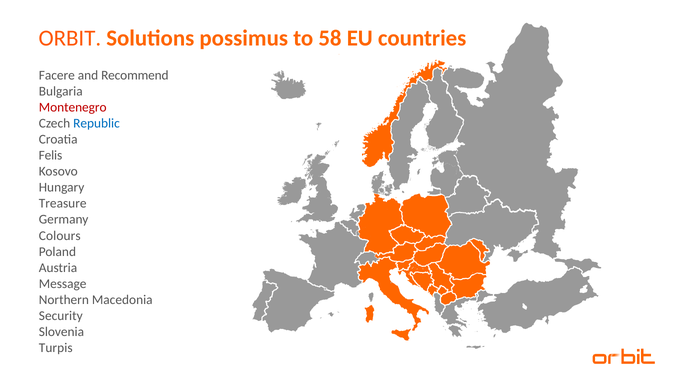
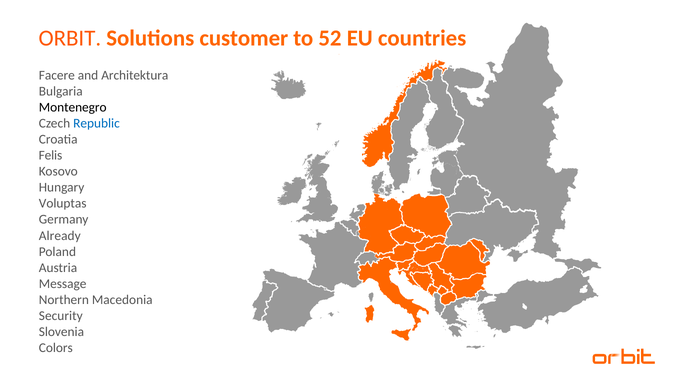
possimus: possimus -> customer (244, 38)
58: 58 -> 52 (330, 38)
Recommend: Recommend -> Architektura (135, 75)
Montenegro colour: red -> black (73, 107)
Treasure: Treasure -> Voluptas (63, 204)
Colours: Colours -> Already (60, 236)
Turpis: Turpis -> Colors (56, 348)
